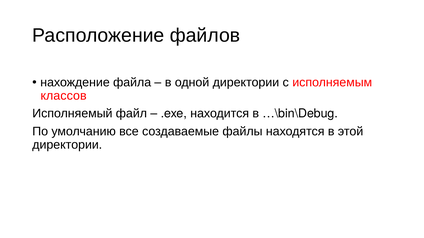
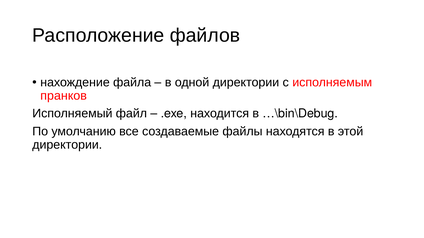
классов: классов -> пранков (64, 96)
